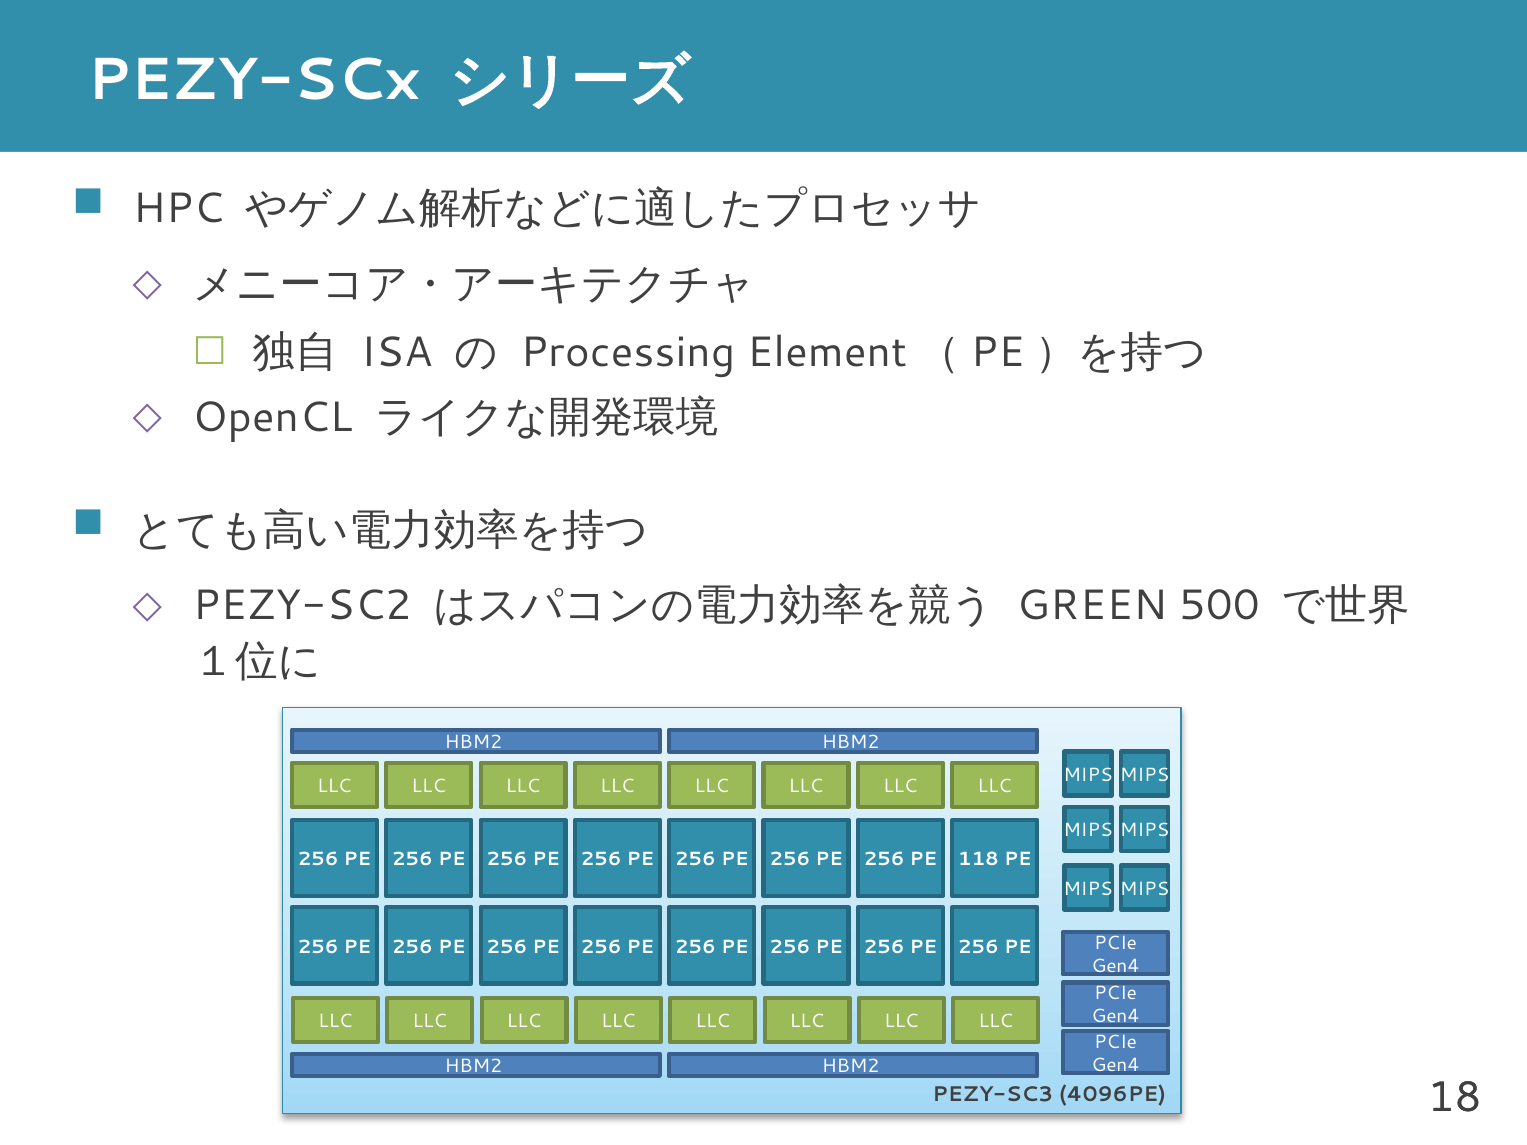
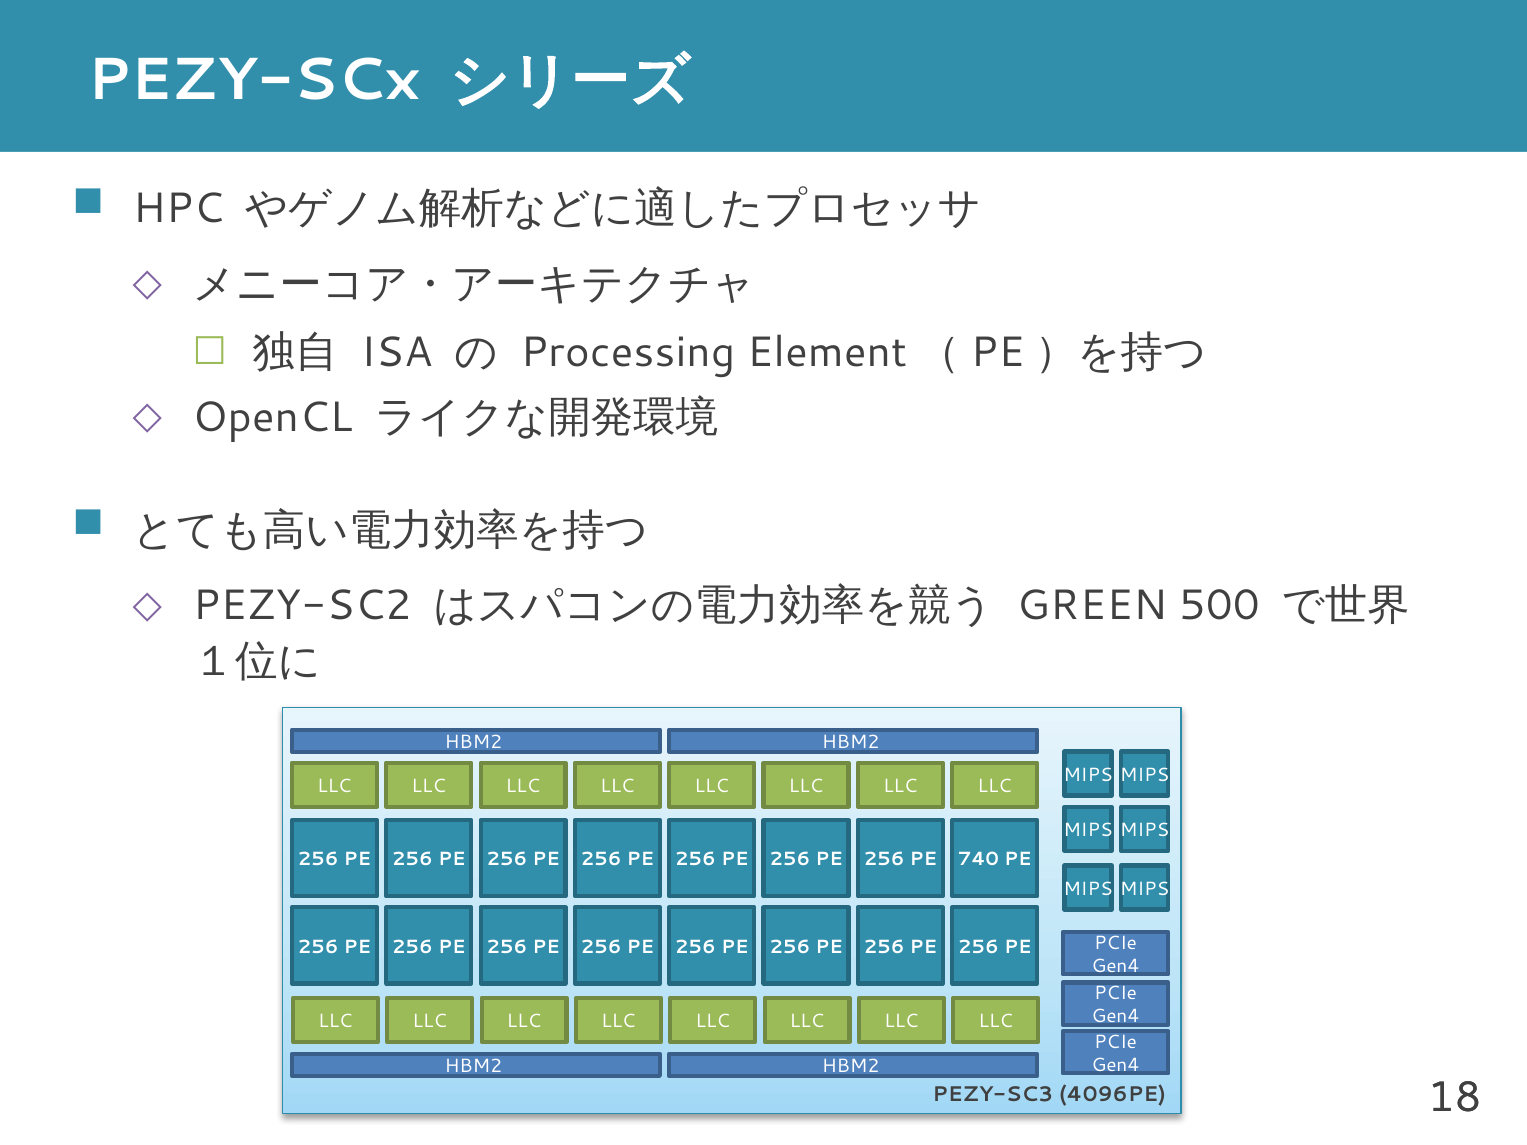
118: 118 -> 740 (978, 860)
